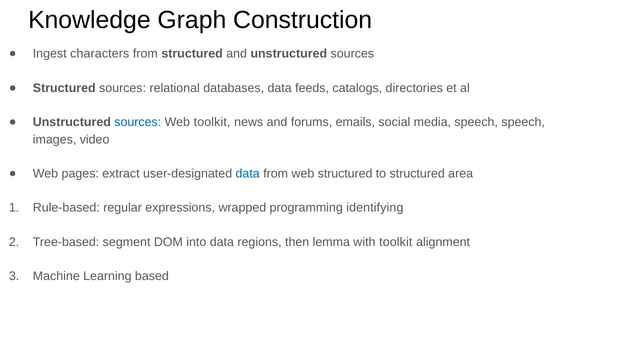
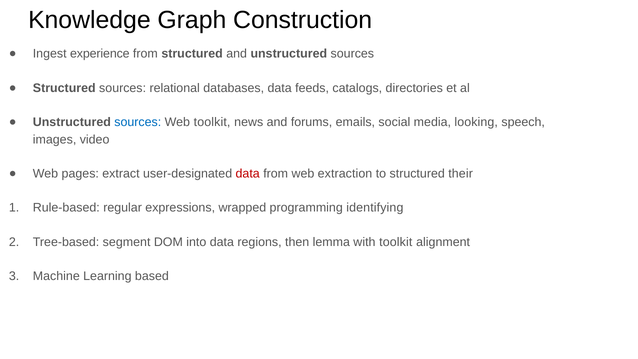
characters: characters -> experience (100, 54)
media speech: speech -> looking (476, 122)
data colour: blue -> red (248, 174)
web structured: structured -> extraction (345, 174)
area: area -> their (461, 174)
